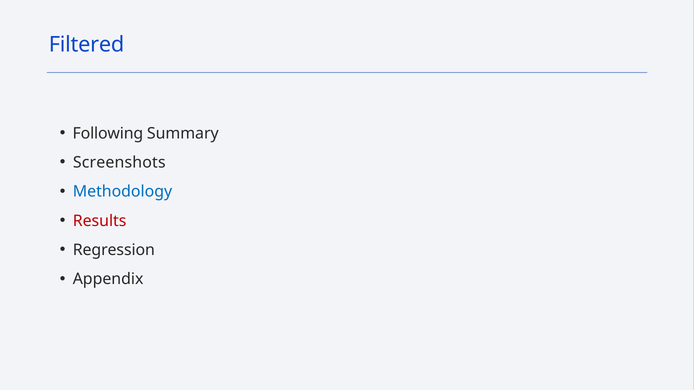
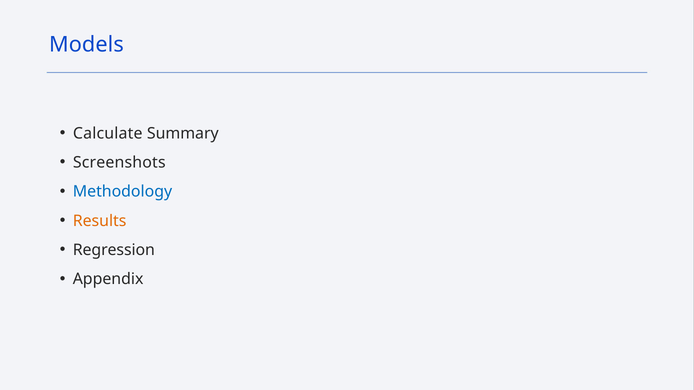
Filtered: Filtered -> Models (86, 45)
Following: Following -> Calculate (108, 134)
Results colour: red -> orange (100, 221)
